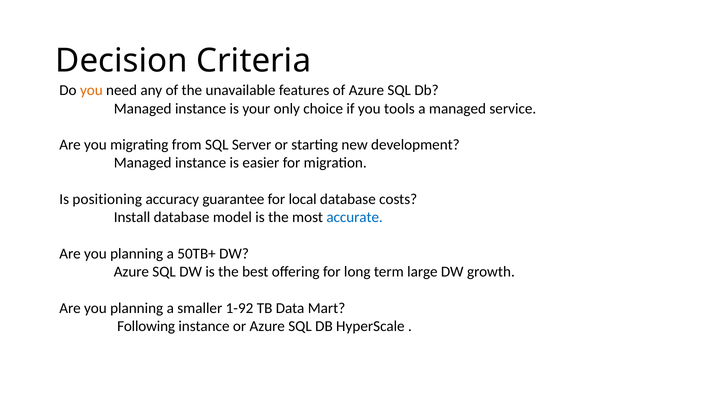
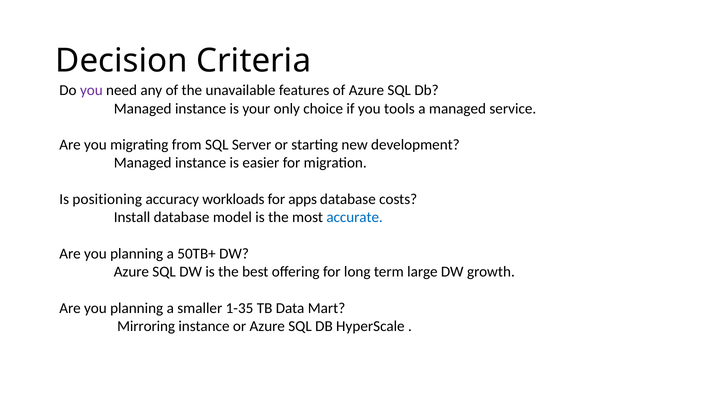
you colour: orange -> purple (91, 90)
guarantee: guarantee -> workloads (233, 199)
local: local -> apps (303, 199)
1-92: 1-92 -> 1-35 (240, 308)
Following: Following -> Mirroring (146, 326)
